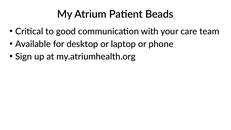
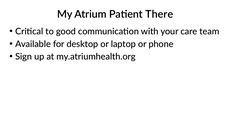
Beads: Beads -> There (159, 14)
